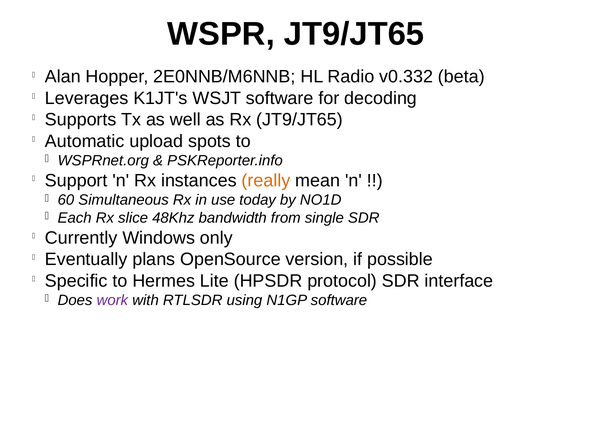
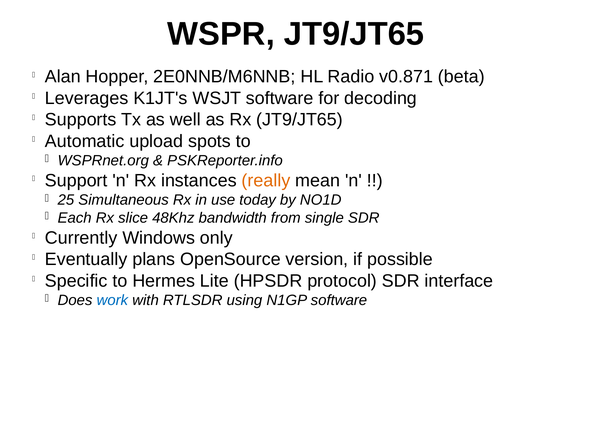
v0.332: v0.332 -> v0.871 (406, 77)
60: 60 -> 25 (66, 200)
work colour: purple -> blue (112, 300)
